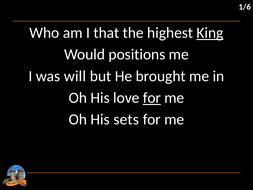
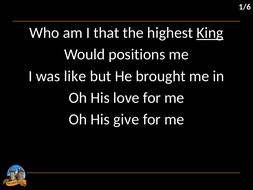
will: will -> like (75, 76)
for underline: present -> none (152, 98)
sets: sets -> give (126, 119)
